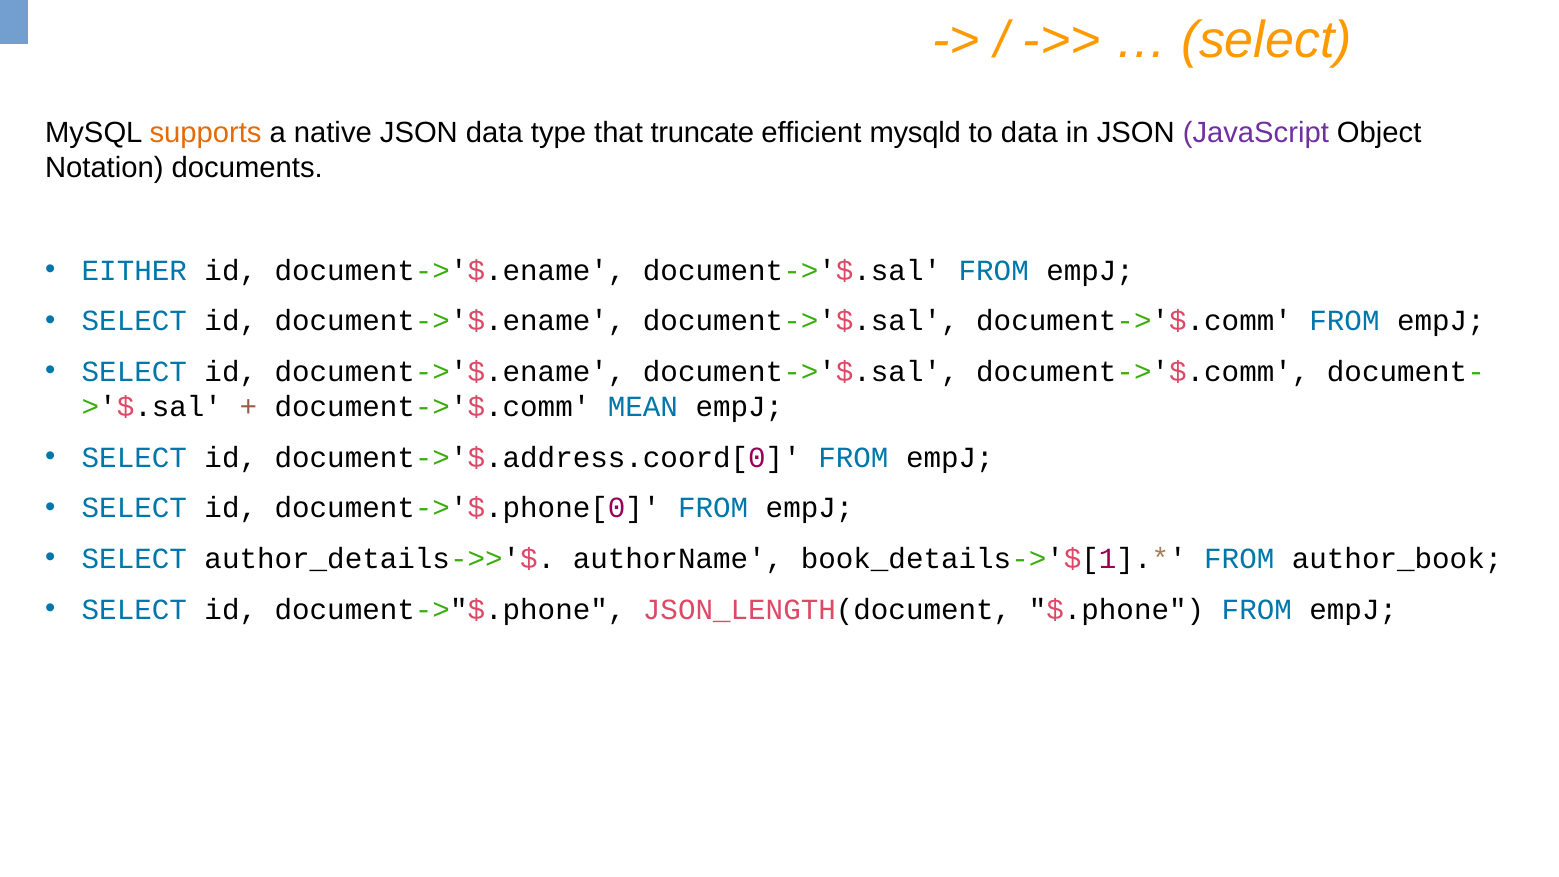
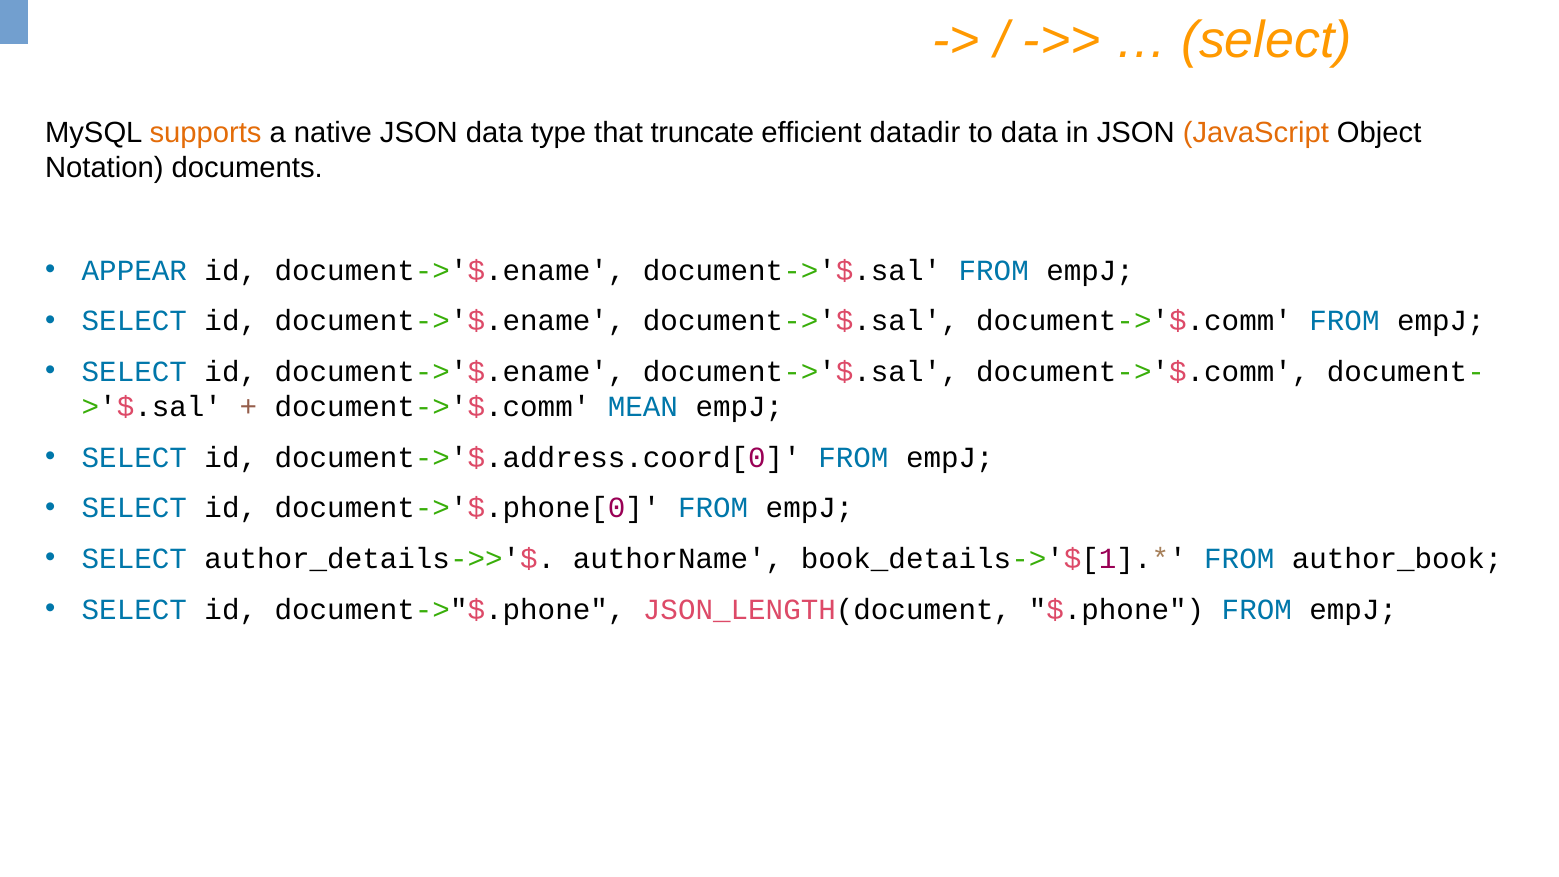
mysqld: mysqld -> datadir (915, 132)
JavaScript colour: purple -> orange (1256, 132)
EITHER: EITHER -> APPEAR (134, 270)
